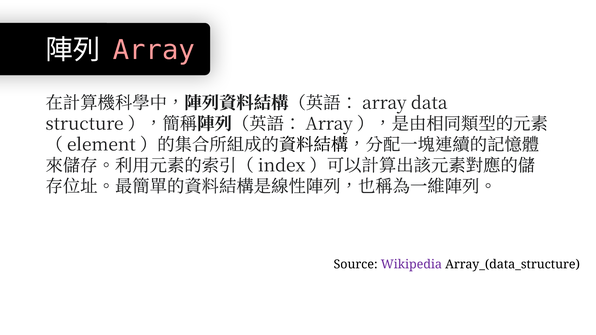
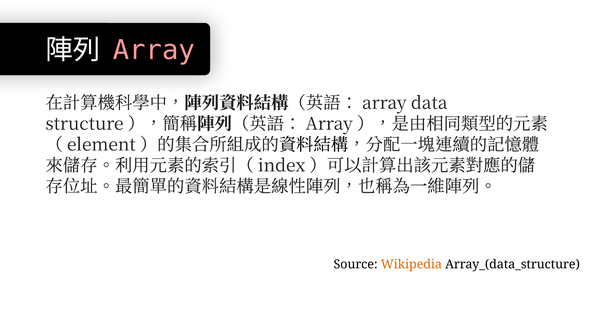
Wikipedia colour: purple -> orange (411, 265)
